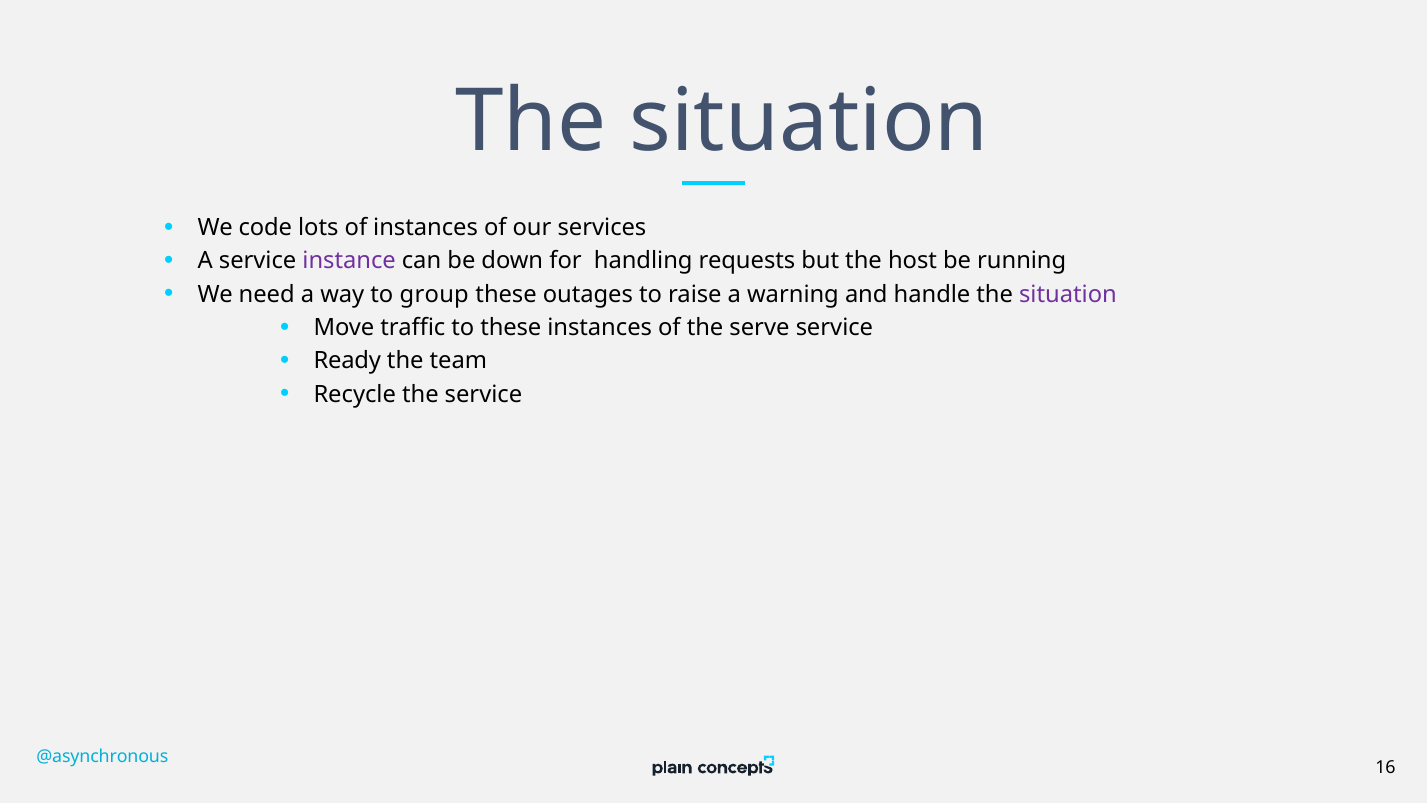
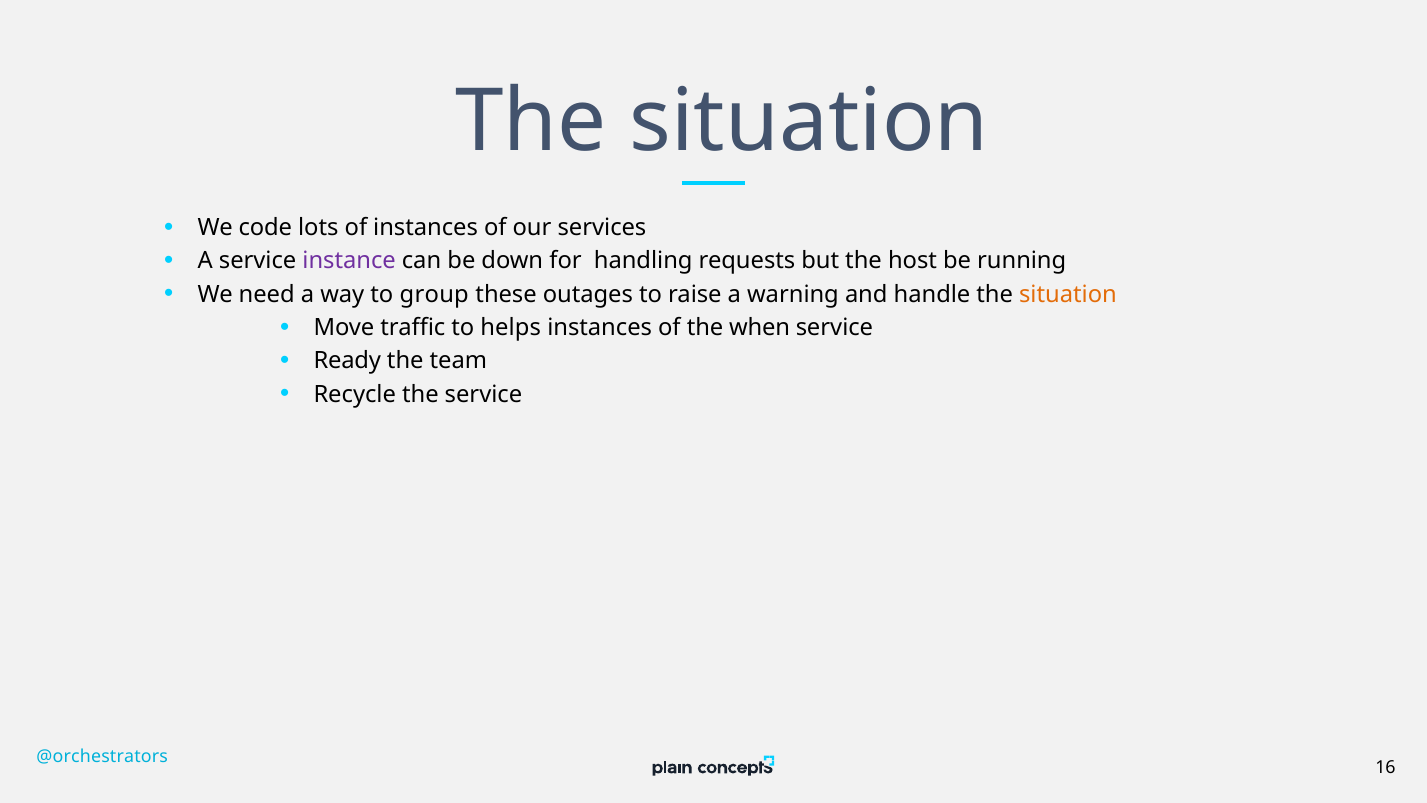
situation colour: purple -> orange (1068, 294)
to these: these -> helps (511, 328)
serve: serve -> when (760, 328)
@asynchronous: @asynchronous -> @orchestrators (102, 756)
